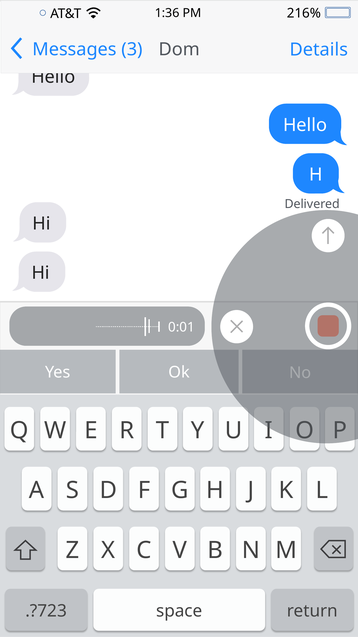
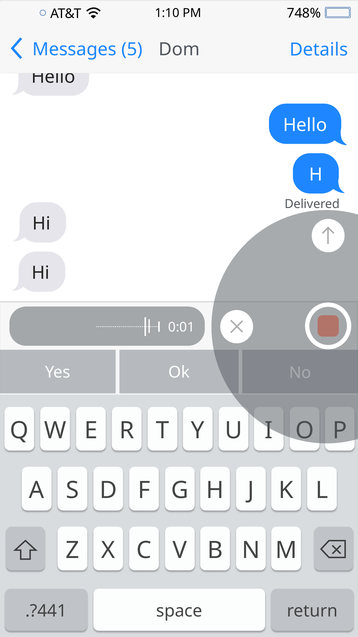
1:36: 1:36 -> 1:10 (167, 13)
216%: 216% -> 748% (304, 13)
3: 3 -> 5 (132, 49)
.?723: .?723 -> .?441 (46, 611)
